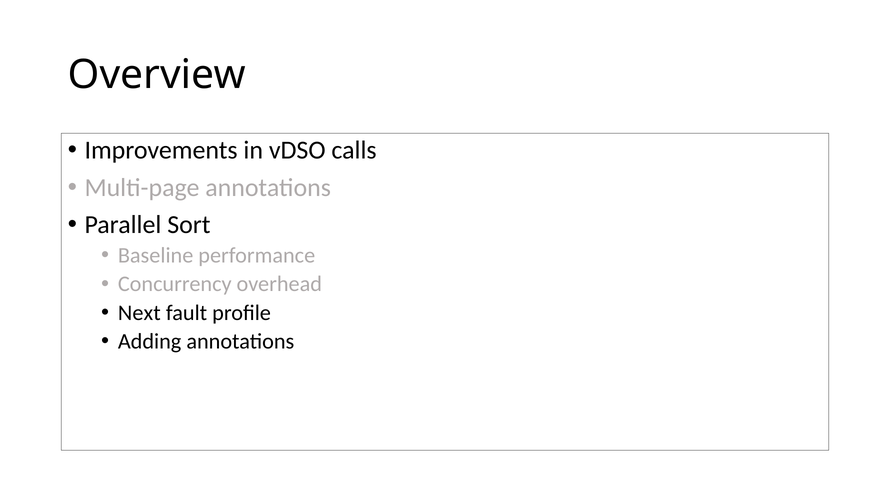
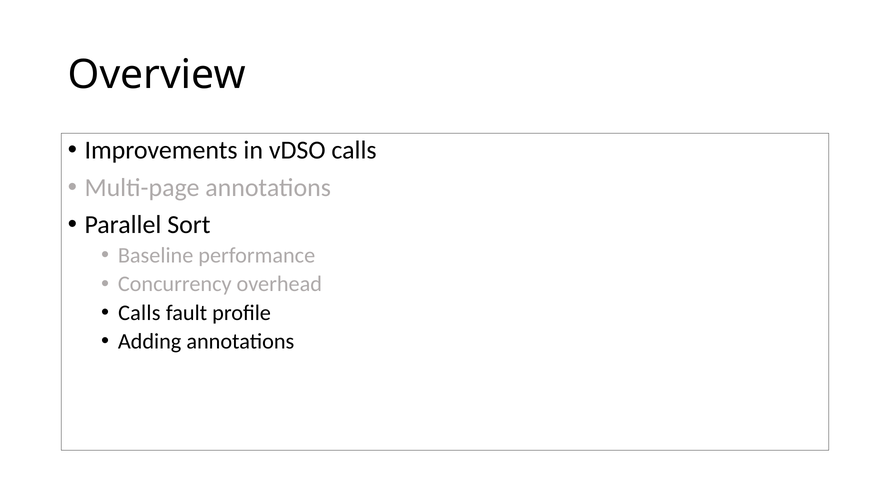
Next: Next -> Calls (139, 313)
